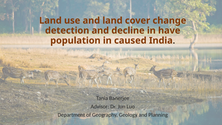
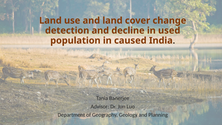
have: have -> used (169, 30)
